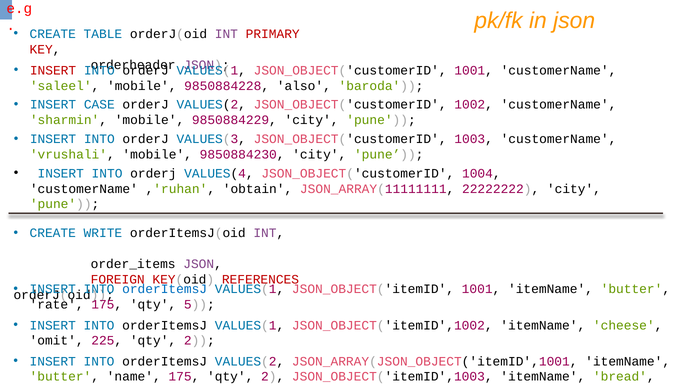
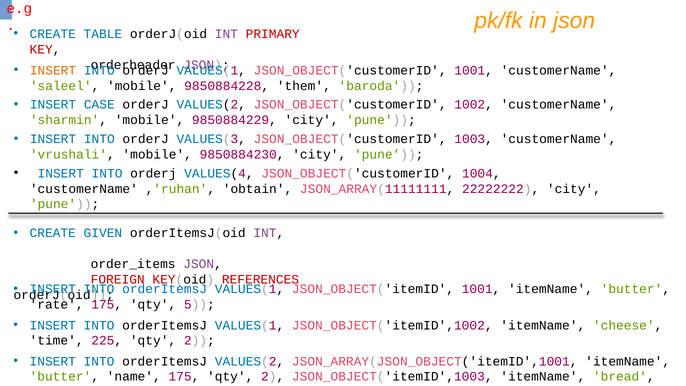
INSERT colour: red -> orange (53, 70)
also: also -> them (304, 86)
WRITE: WRITE -> GIVEN (103, 233)
omit: omit -> time (57, 341)
